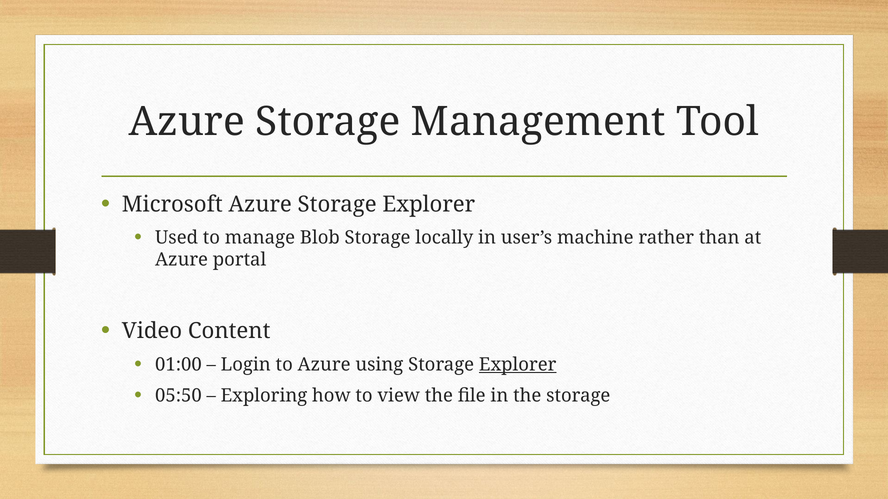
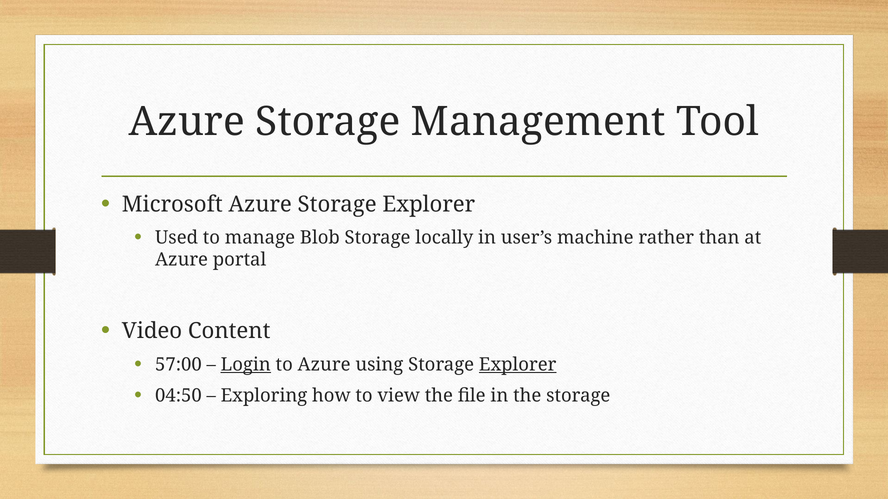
01:00: 01:00 -> 57:00 (178, 365)
Login underline: none -> present (246, 365)
05:50: 05:50 -> 04:50 (178, 396)
